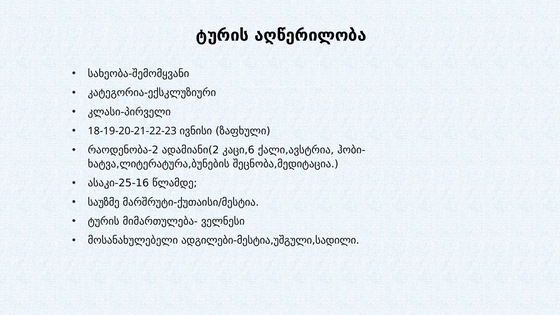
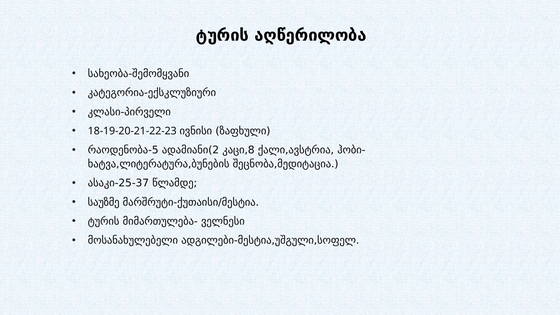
რაოდენობა-2: რაოდენობა-2 -> რაოდენობა-5 (123, 150)
კაცი,6: კაცი,6 -> კაცი,8 (238, 150)
ასაკი-25-16: ასაკი-25-16 -> ასაკი-25-37 (118, 183)
ადგილები-მესტია,უშგული,სადილი: ადგილები-მესტია,უშგული,სადილი -> ადგილები-მესტია,უშგული,სოფელ (270, 240)
